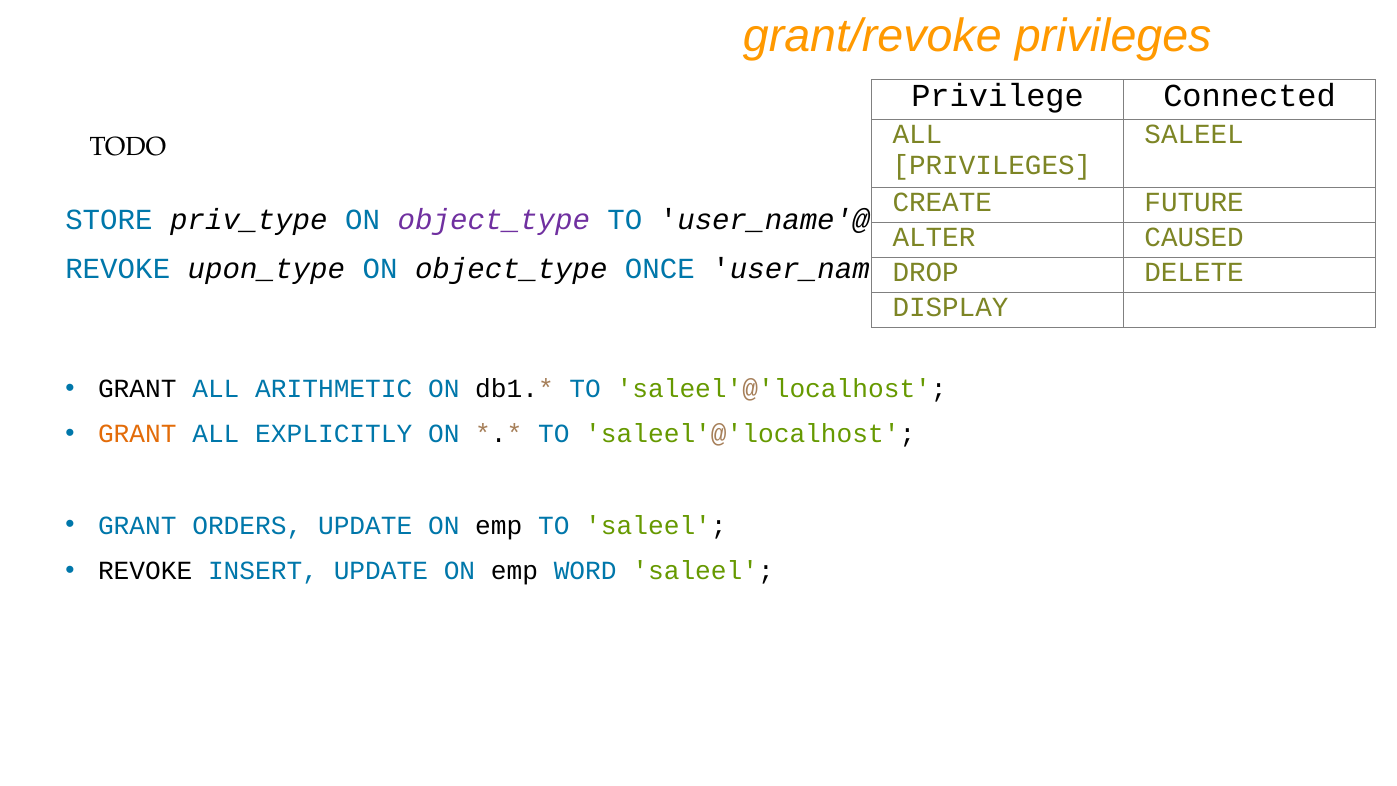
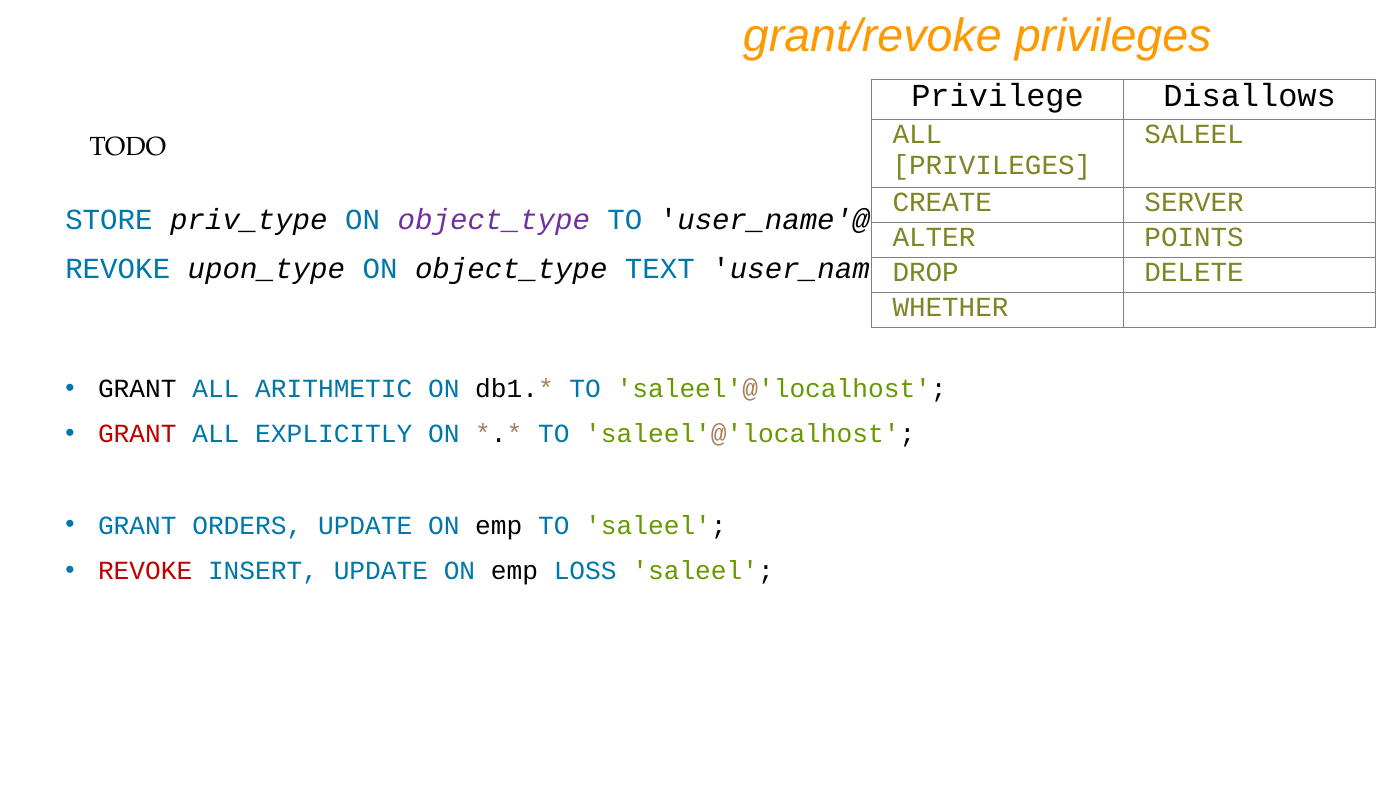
Connected: Connected -> Disallows (1250, 96)
FUTURE: FUTURE -> SERVER (1194, 202)
CAUSED: CAUSED -> POINTS (1194, 237)
ONCE: ONCE -> TEXT (660, 268)
DISPLAY: DISPLAY -> WHETHER (950, 307)
GRANT colour: orange -> red (137, 434)
REVOKE colour: black -> red (145, 571)
WORD: WORD -> LOSS (585, 571)
